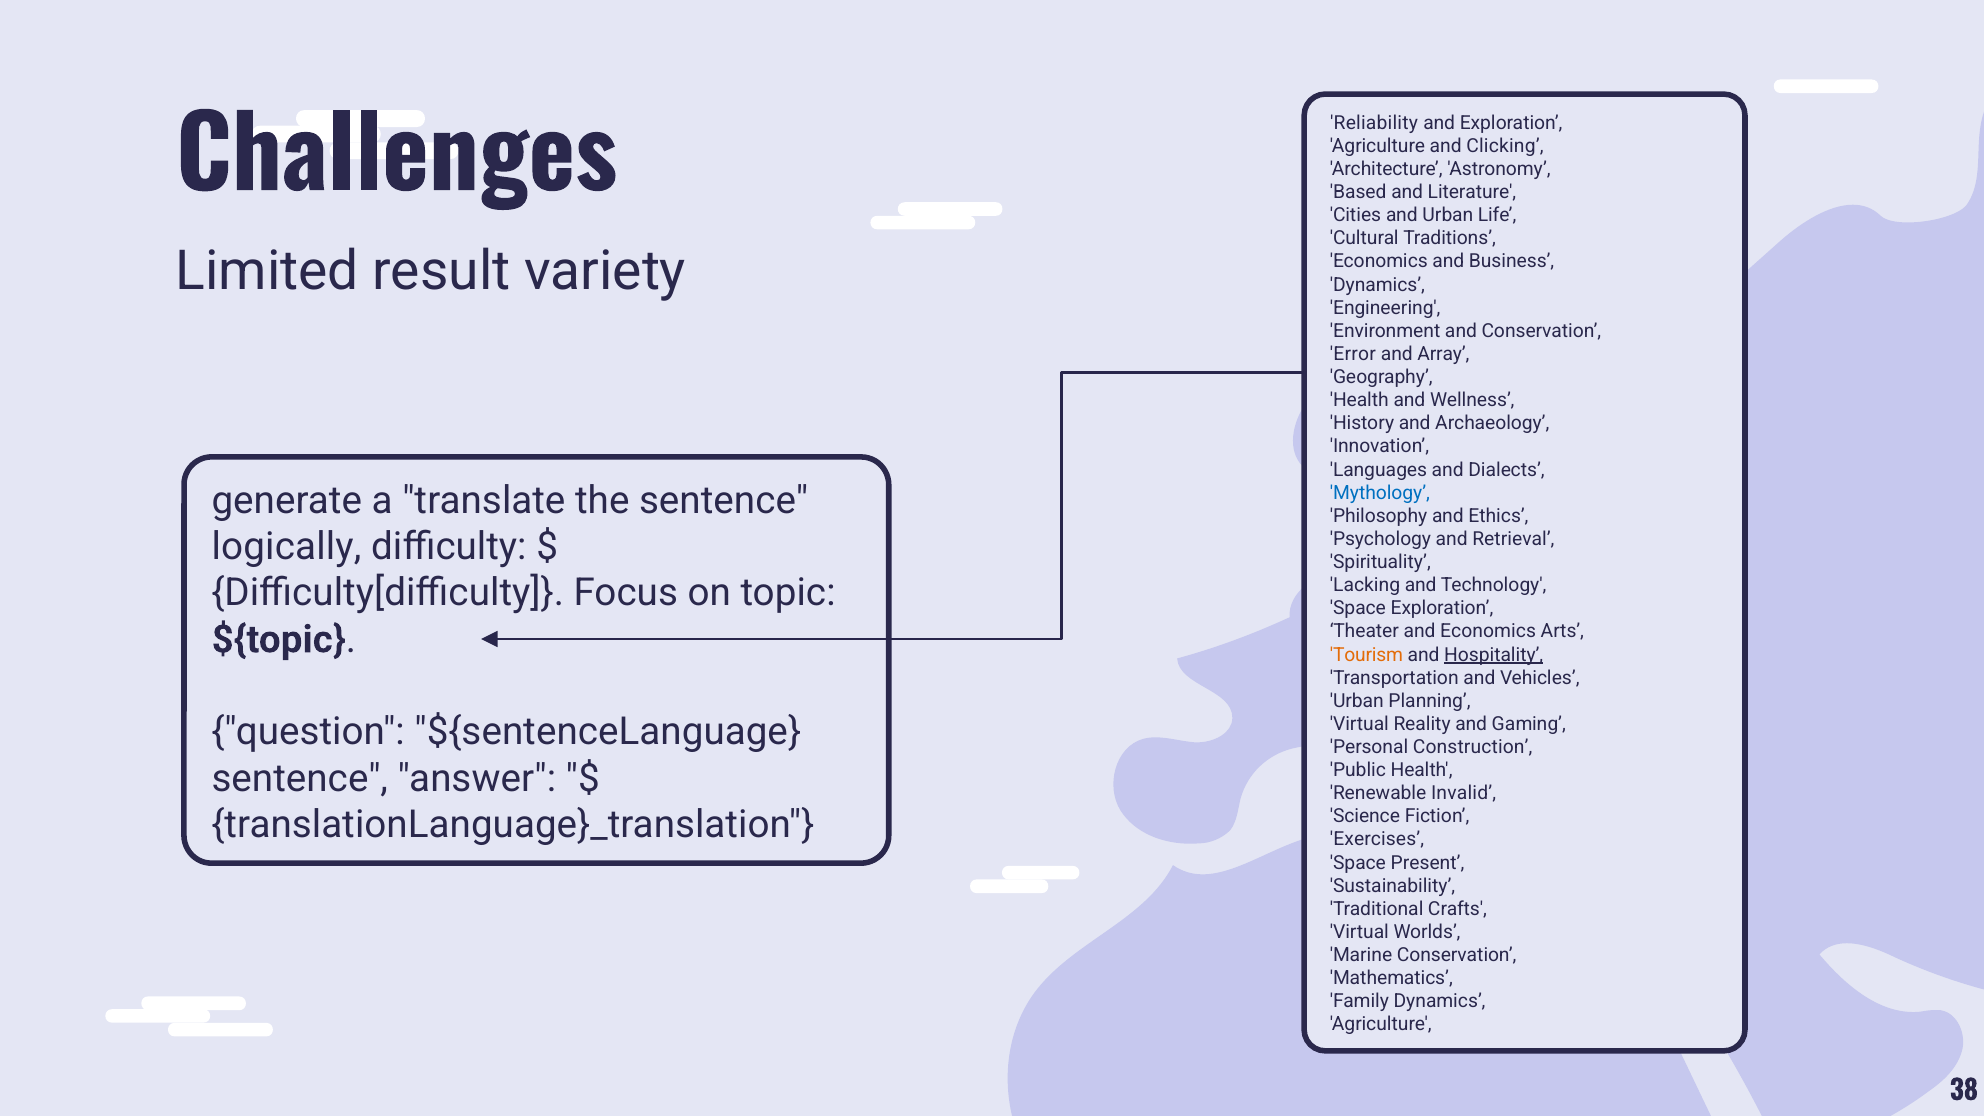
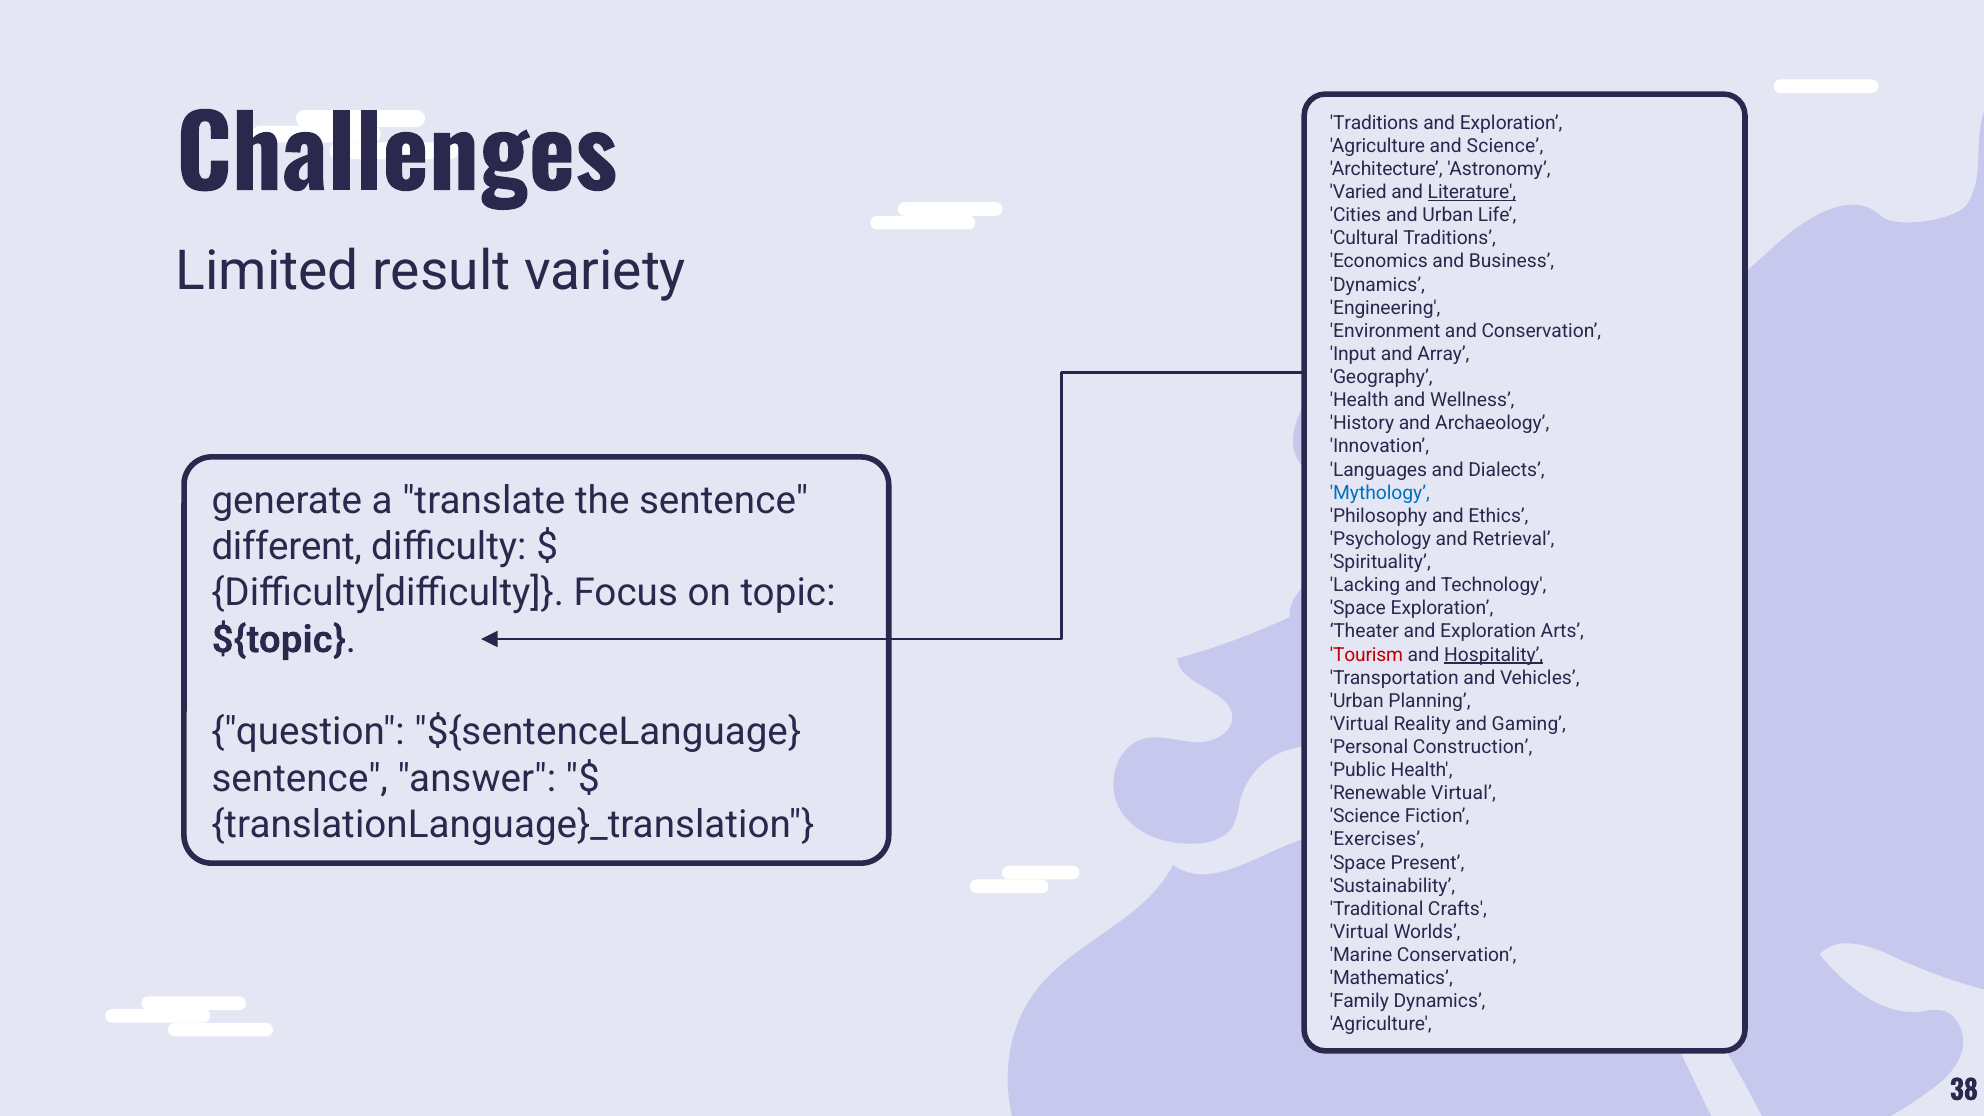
Reliability: Reliability -> Traditions (1374, 123)
and Clicking: Clicking -> Science (1505, 146)
Based: Based -> Varied (1358, 192)
Literature underline: none -> present (1472, 192)
Error: Error -> Input (1353, 354)
logically: logically -> different (287, 547)
Theater and Economics: Economics -> Exploration (1488, 632)
Tourism colour: orange -> red (1366, 655)
Renewable Invalid: Invalid -> Virtual (1464, 793)
